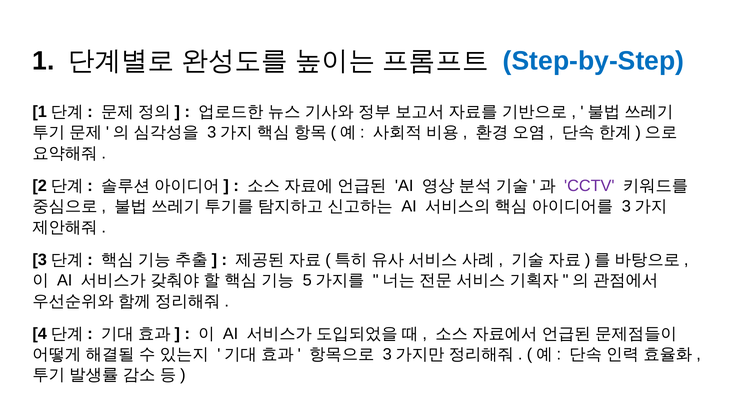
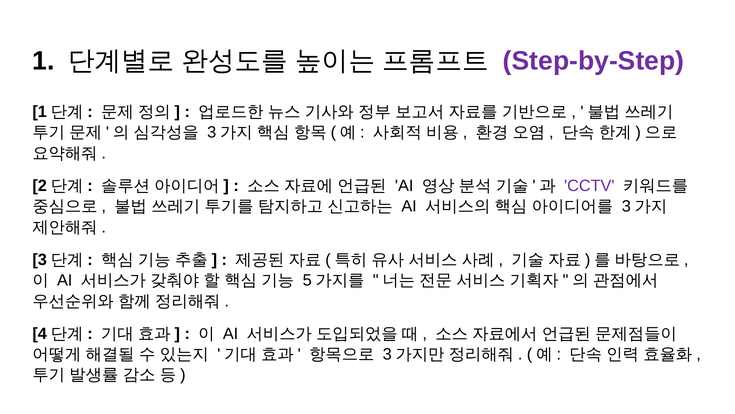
Step-by-Step colour: blue -> purple (594, 61)
